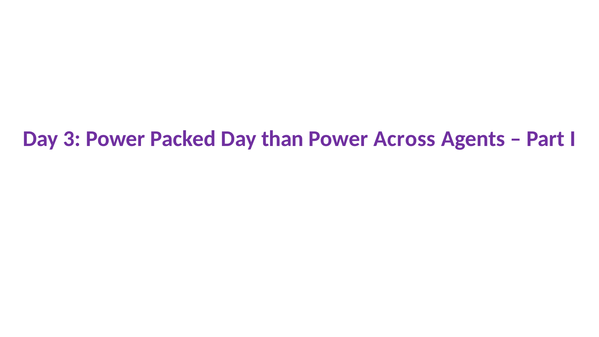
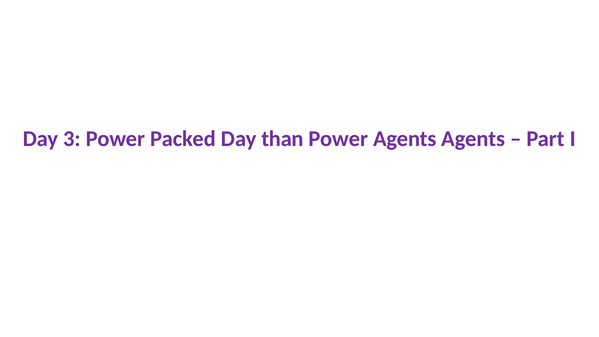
Power Across: Across -> Agents (405, 139)
